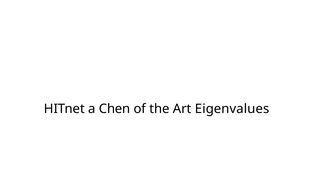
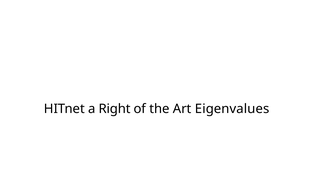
Chen: Chen -> Right (115, 109)
